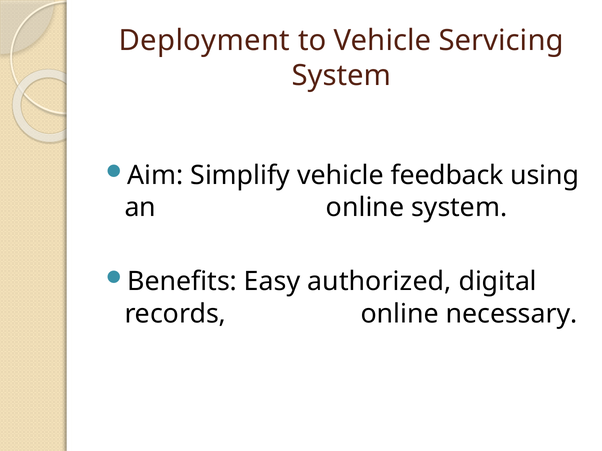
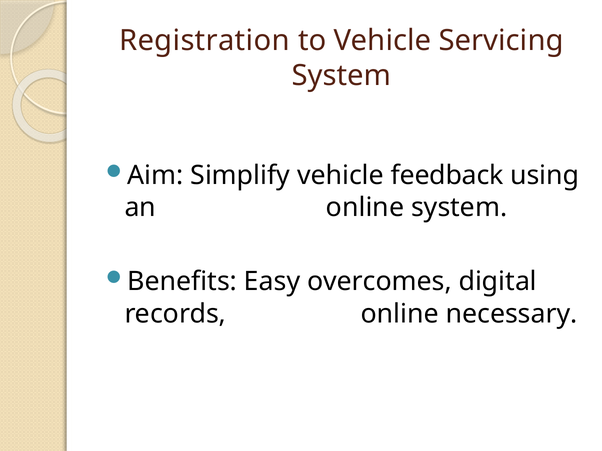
Deployment: Deployment -> Registration (204, 41)
authorized: authorized -> overcomes (379, 282)
